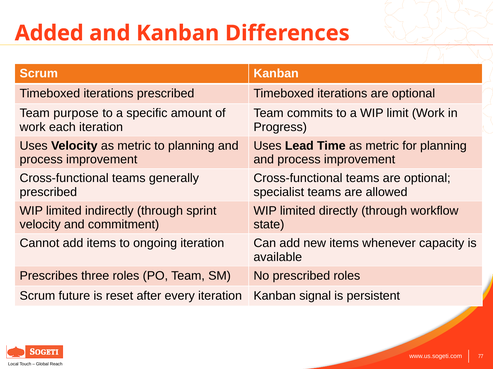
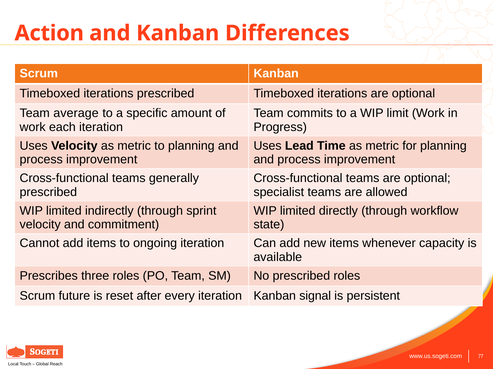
Added: Added -> Action (49, 33)
purpose: purpose -> average (76, 113)
